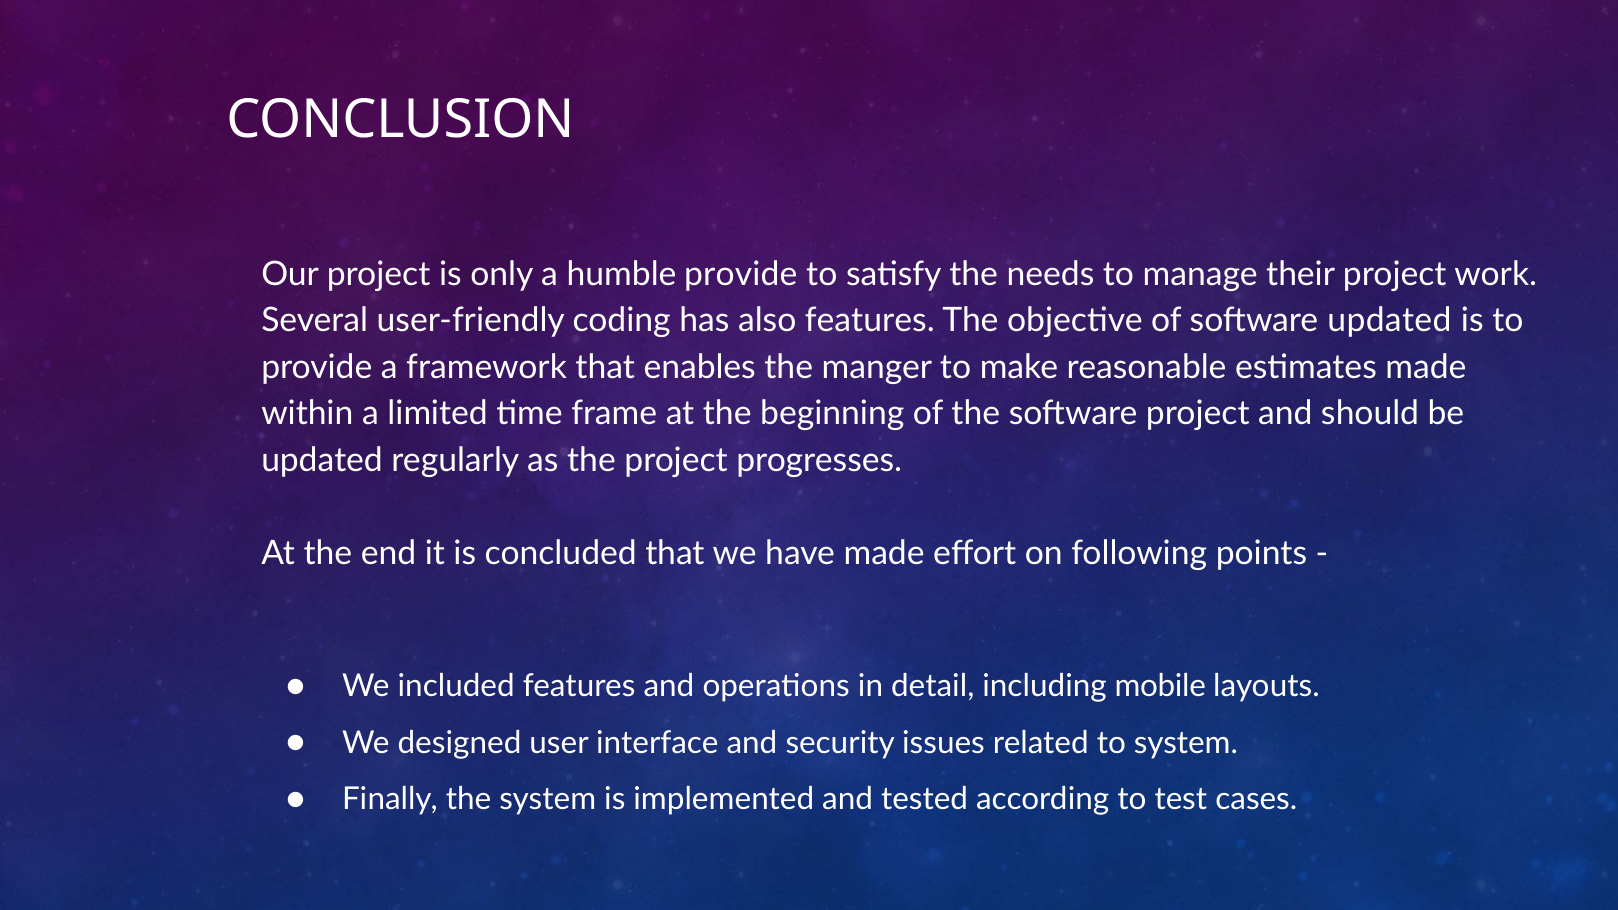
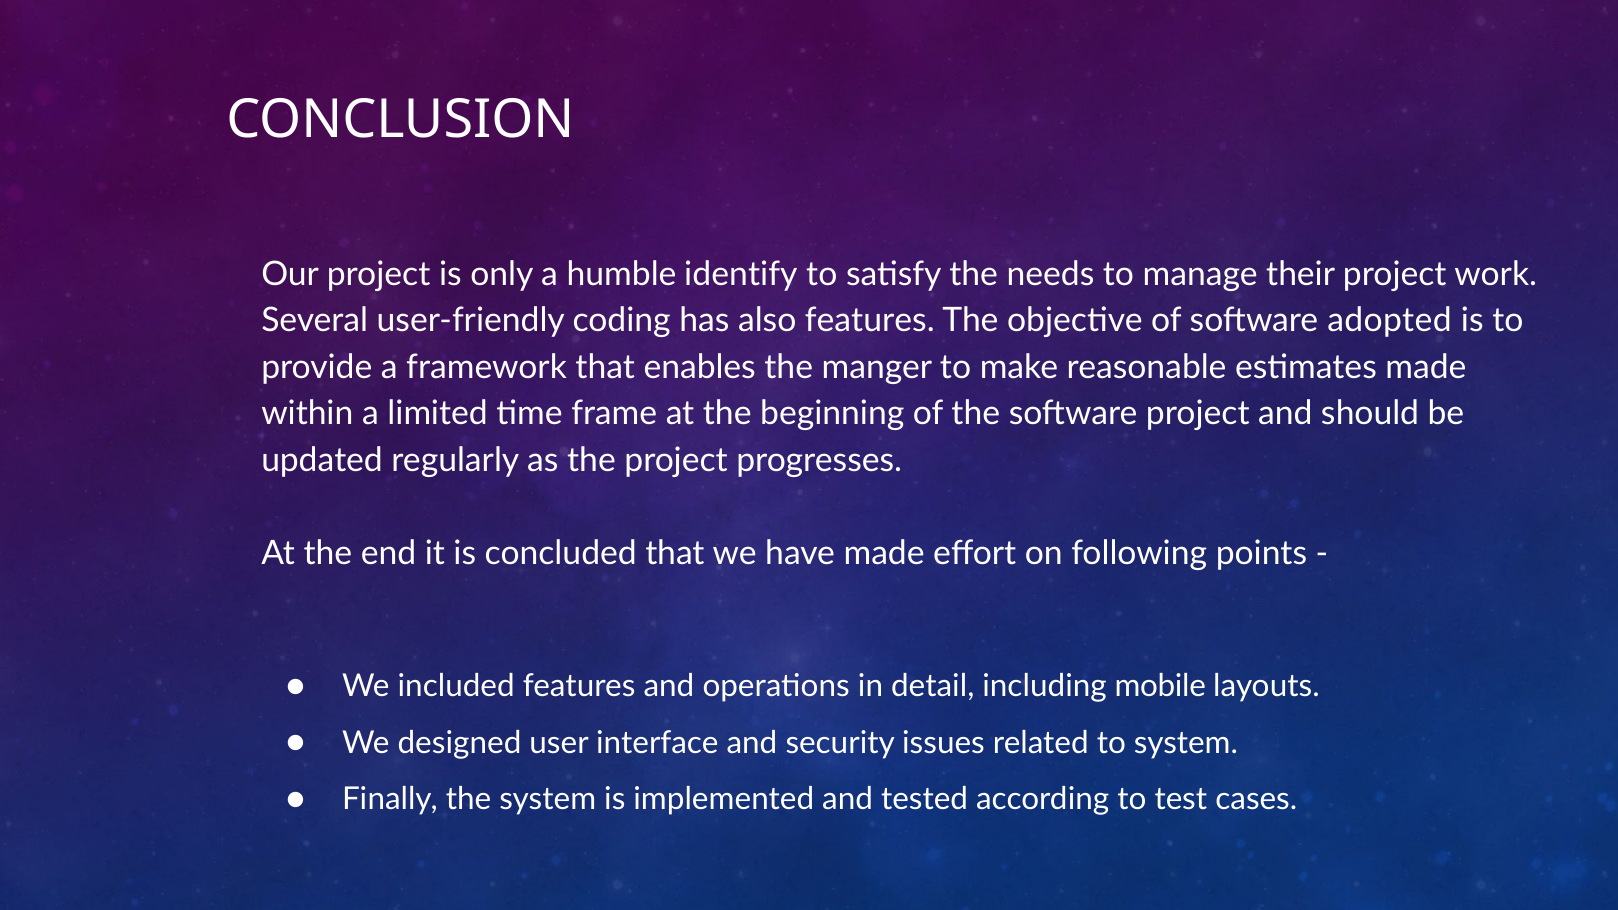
humble provide: provide -> identify (741, 274)
software updated: updated -> adopted (1389, 321)
